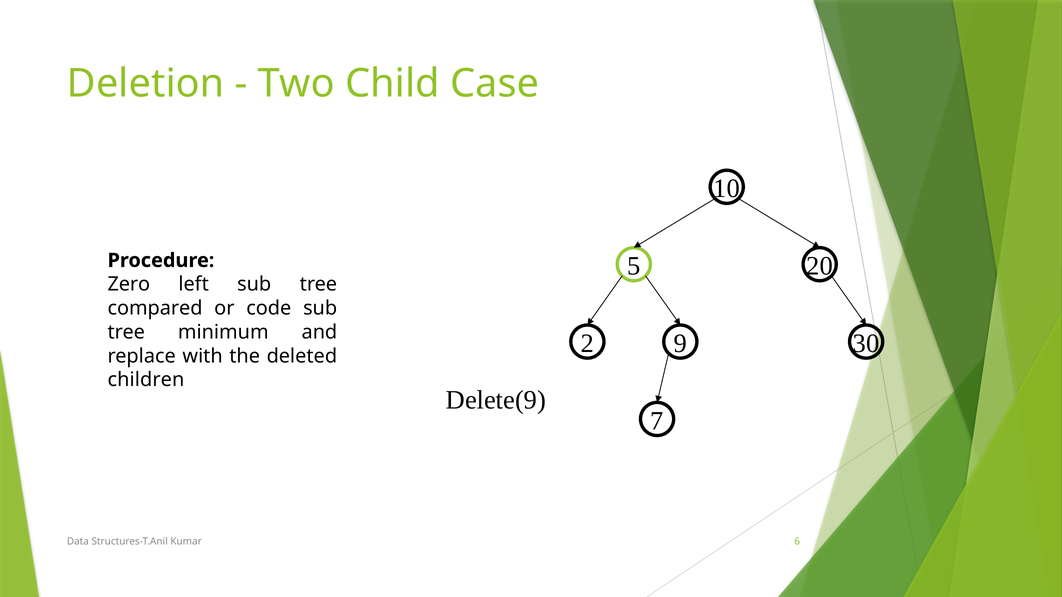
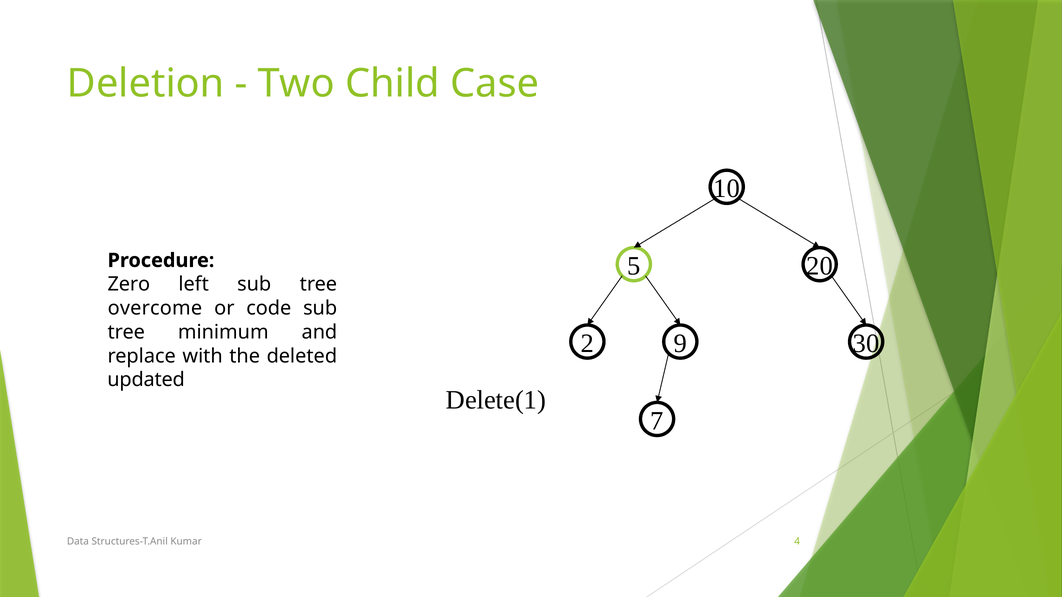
compared: compared -> overcome (155, 308)
children: children -> updated (146, 380)
Delete(9: Delete(9 -> Delete(1 (496, 400)
6: 6 -> 4 (797, 542)
